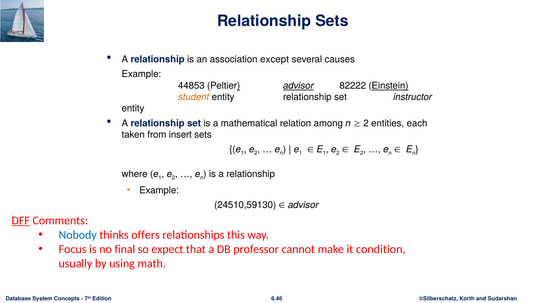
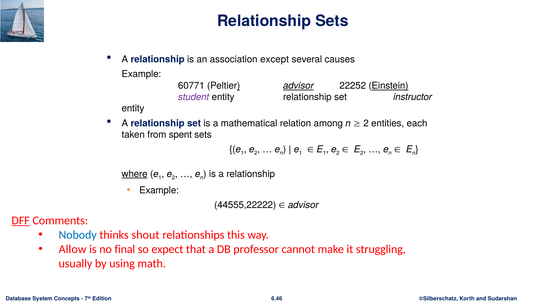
44853: 44853 -> 60771 (191, 85)
82222: 82222 -> 22252 (353, 85)
student colour: orange -> purple (194, 97)
insert: insert -> spent (180, 135)
where underline: none -> present (135, 174)
24510,59130: 24510,59130 -> 44555,22222 (245, 205)
offers: offers -> shout (145, 235)
Focus: Focus -> Allow (73, 249)
condition: condition -> struggling (381, 249)
